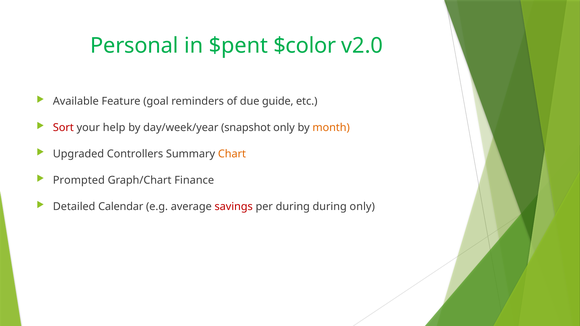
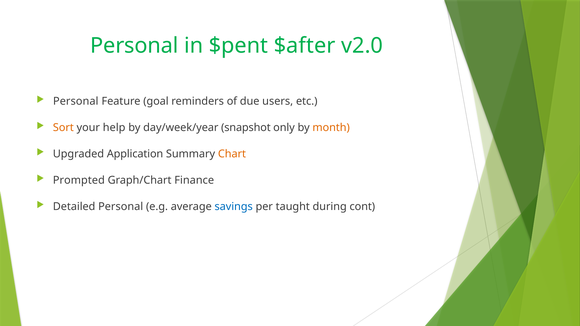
$color: $color -> $after (305, 46)
Available: Available -> Personal (76, 101)
guide: guide -> users (278, 101)
Sort colour: red -> orange (63, 128)
Controllers: Controllers -> Application (135, 154)
Detailed Calendar: Calendar -> Personal (121, 207)
savings colour: red -> blue (234, 207)
per during: during -> taught (293, 207)
during only: only -> cont (362, 207)
